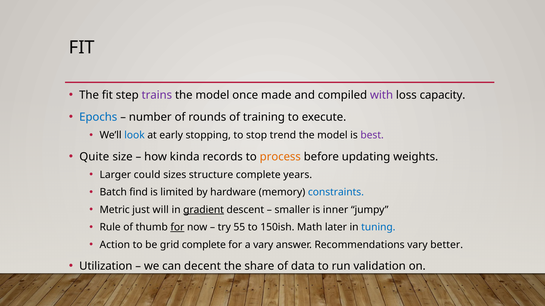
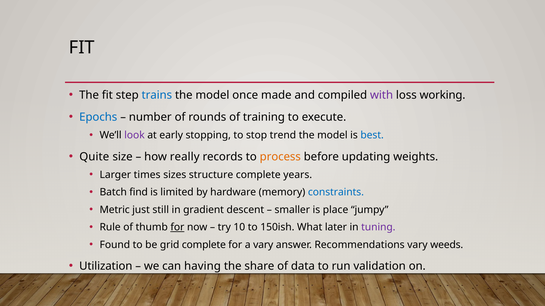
trains colour: purple -> blue (157, 95)
capacity: capacity -> working (443, 95)
look colour: blue -> purple (134, 135)
best colour: purple -> blue (372, 135)
kinda: kinda -> really (185, 157)
could: could -> times (147, 175)
will: will -> still (161, 210)
gradient underline: present -> none (204, 210)
inner: inner -> place (336, 210)
55: 55 -> 10 (239, 228)
Math: Math -> What (310, 228)
tuning colour: blue -> purple (378, 228)
Action: Action -> Found (115, 245)
better: better -> weeds (447, 245)
decent: decent -> having (202, 267)
